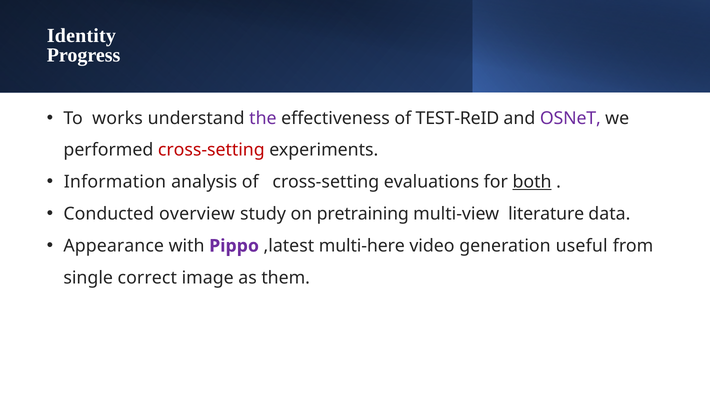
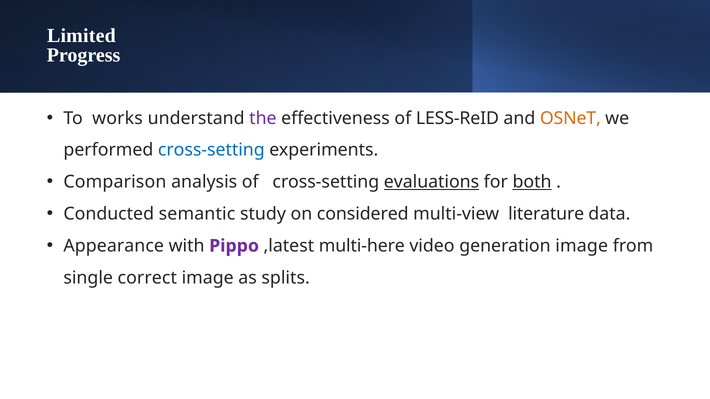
Identity: Identity -> Limited (81, 36)
TEST-ReID: TEST-ReID -> LESS-ReID (457, 118)
OSNeT colour: purple -> orange (570, 118)
cross-setting colour: red -> blue (211, 150)
Information: Information -> Comparison (115, 182)
evaluations underline: none -> present (432, 182)
overview: overview -> semantic (197, 214)
pretraining: pretraining -> considered (363, 214)
generation useful: useful -> image (582, 246)
them: them -> splits (286, 278)
